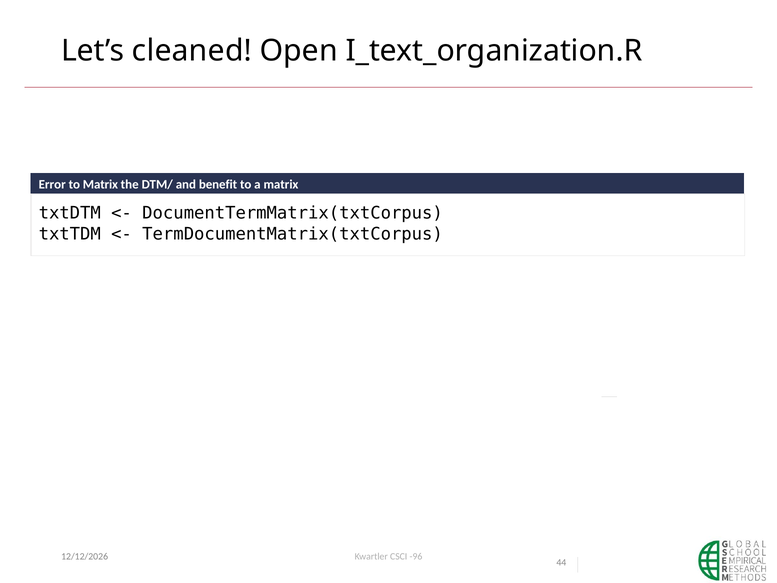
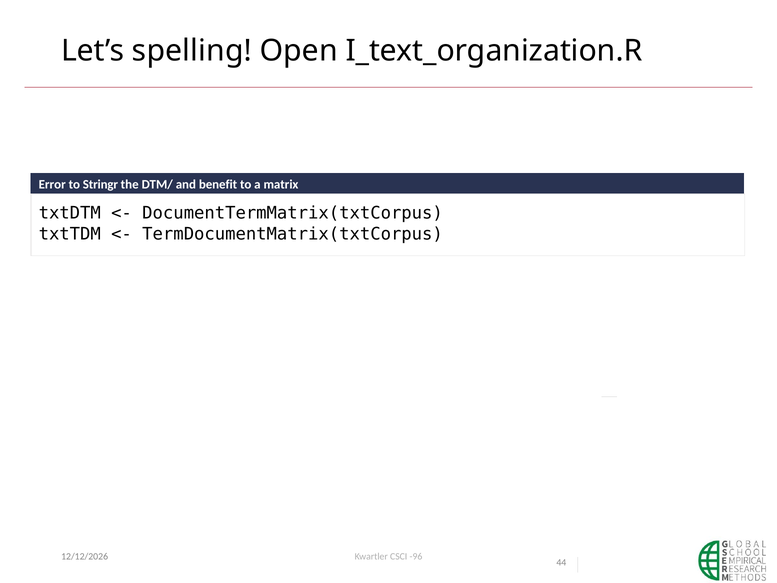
cleaned: cleaned -> spelling (192, 51)
to Matrix: Matrix -> Stringr (100, 184)
